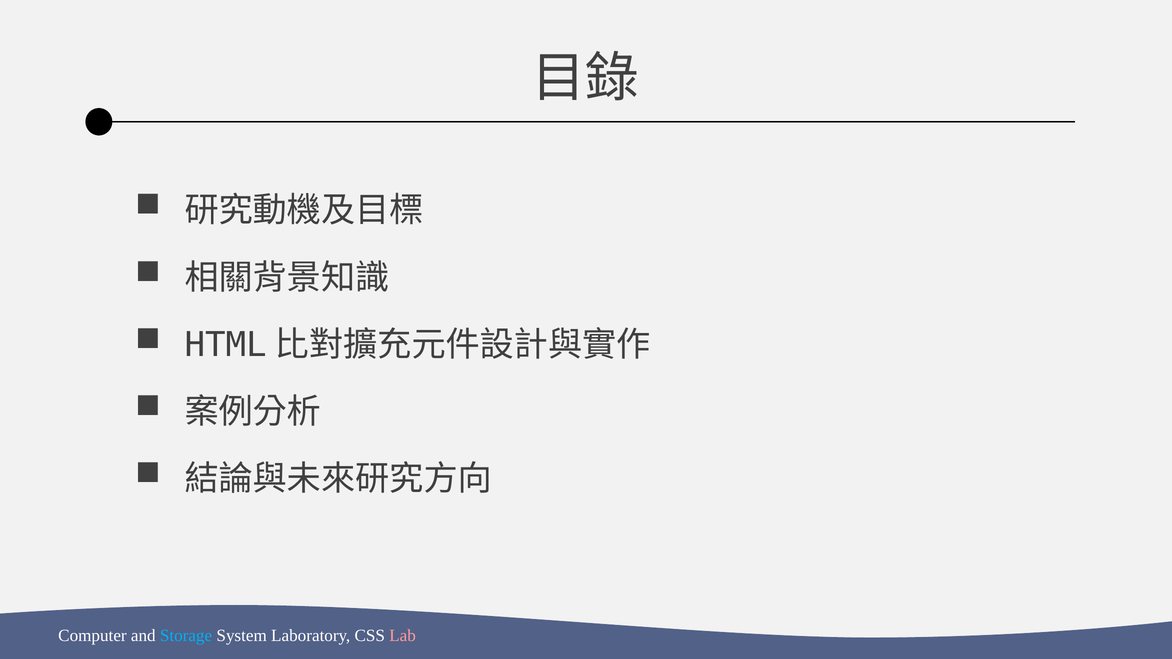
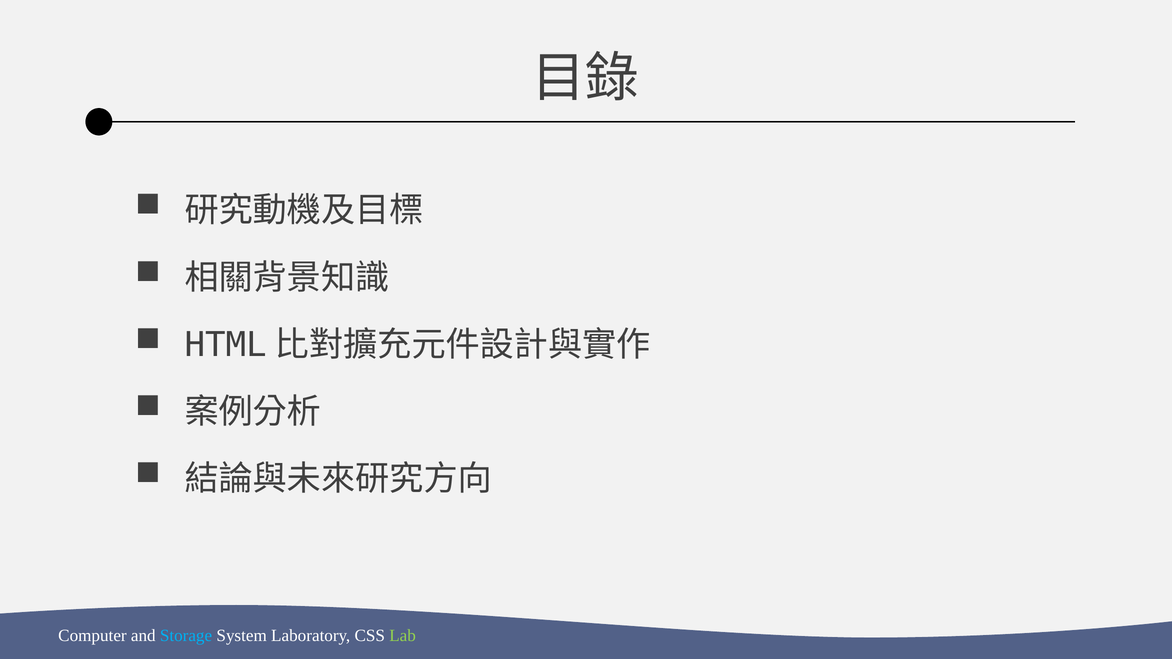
Lab colour: pink -> light green (403, 636)
